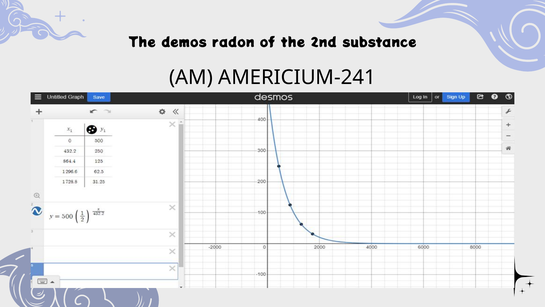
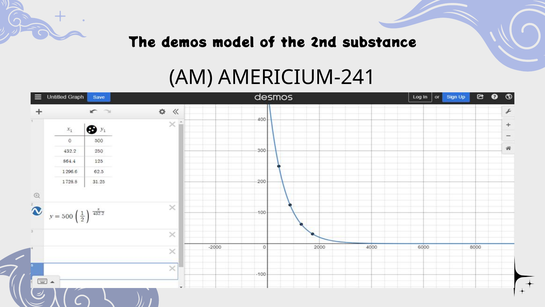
radon: radon -> model (233, 43)
